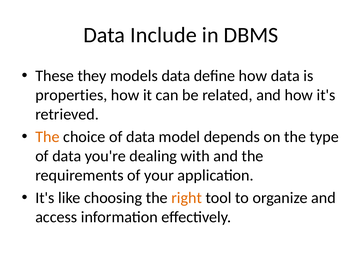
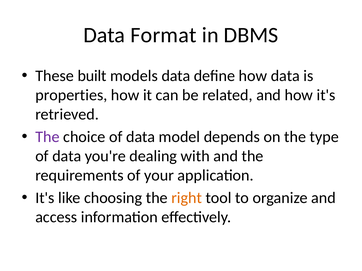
Include: Include -> Format (163, 35)
they: they -> built (92, 76)
The colour: orange -> purple (47, 137)
